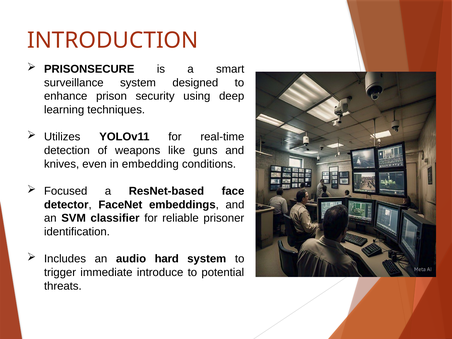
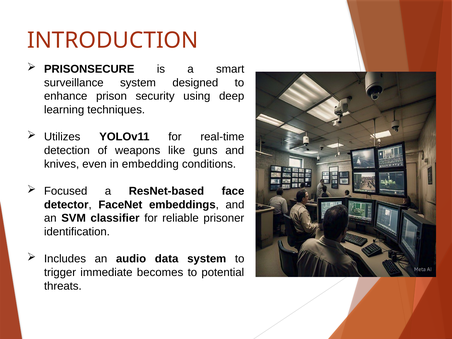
hard: hard -> data (167, 259)
introduce: introduce -> becomes (160, 272)
